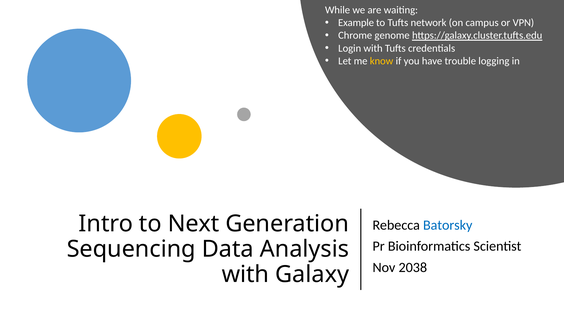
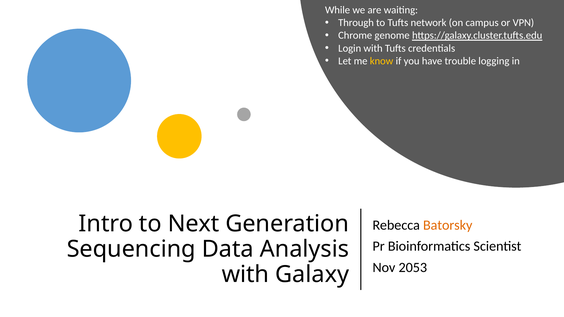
Example: Example -> Through (356, 23)
Batorsky colour: blue -> orange (448, 225)
2038: 2038 -> 2053 (413, 268)
